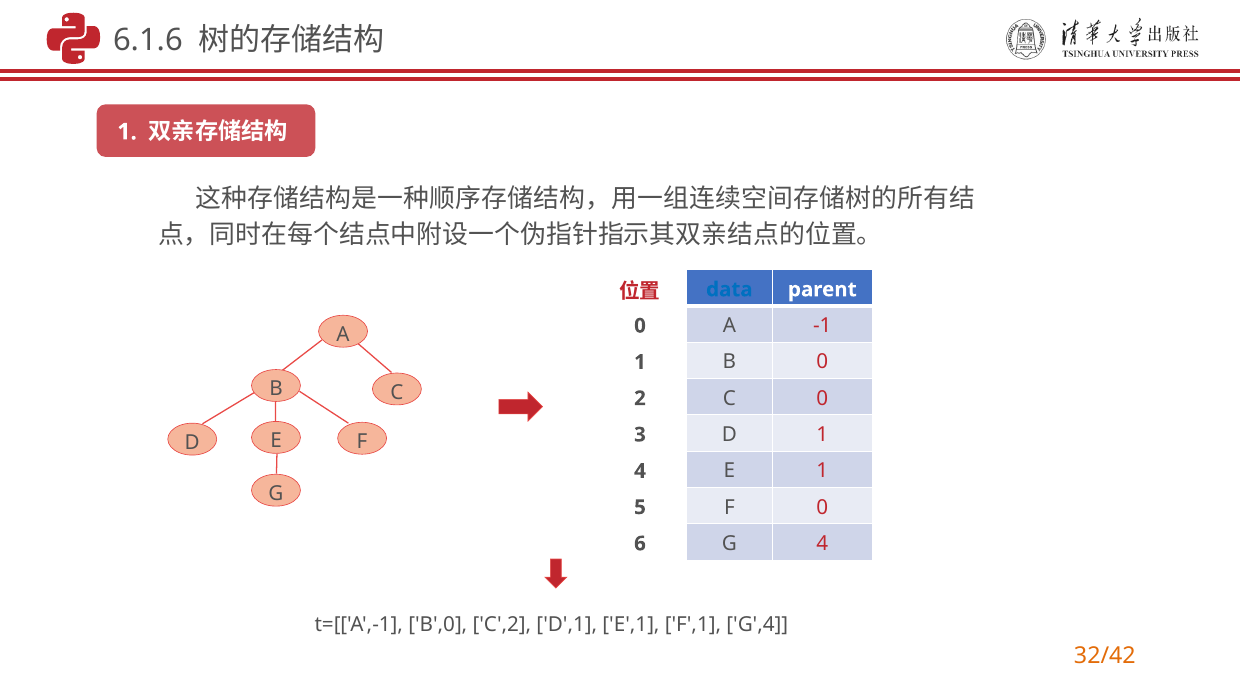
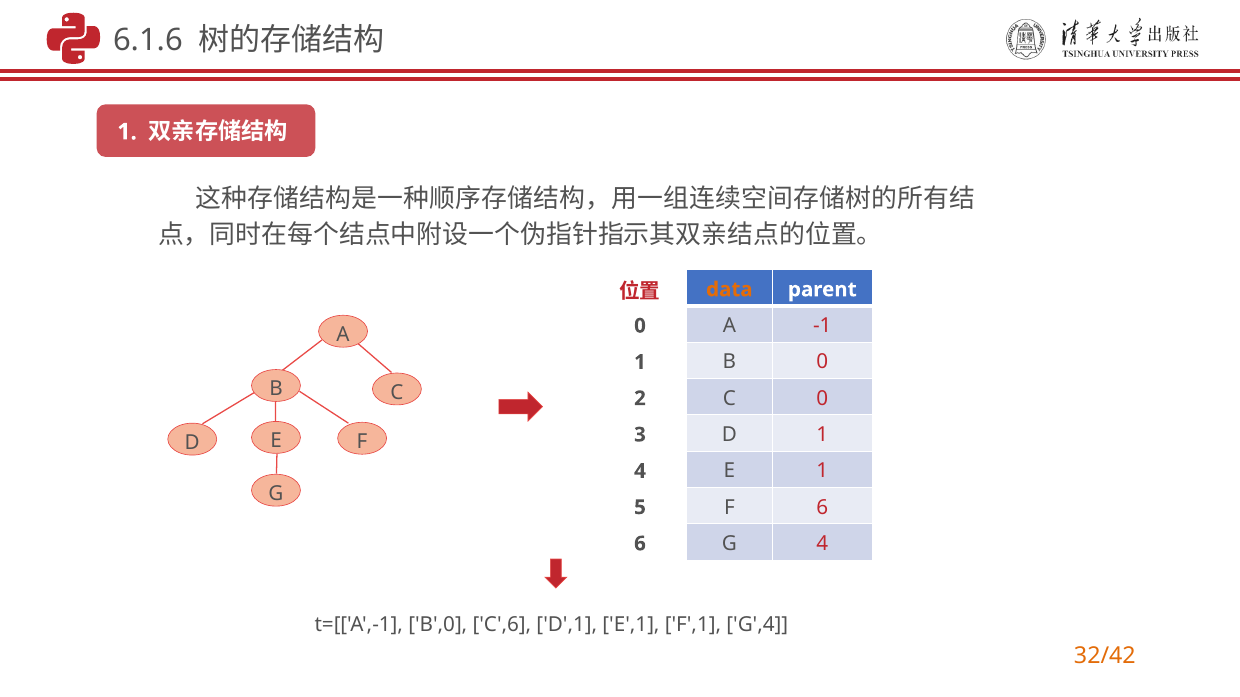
data colour: blue -> orange (729, 290)
F 0: 0 -> 6 (822, 508)
C',2: C',2 -> C',6 (502, 625)
